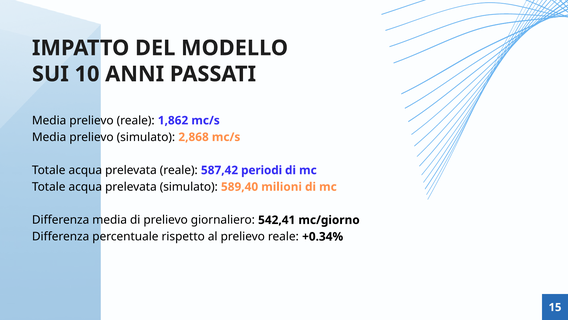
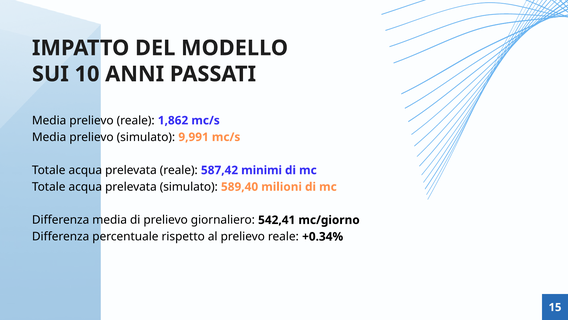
2,868: 2,868 -> 9,991 (194, 137)
periodi: periodi -> minimi (262, 170)
